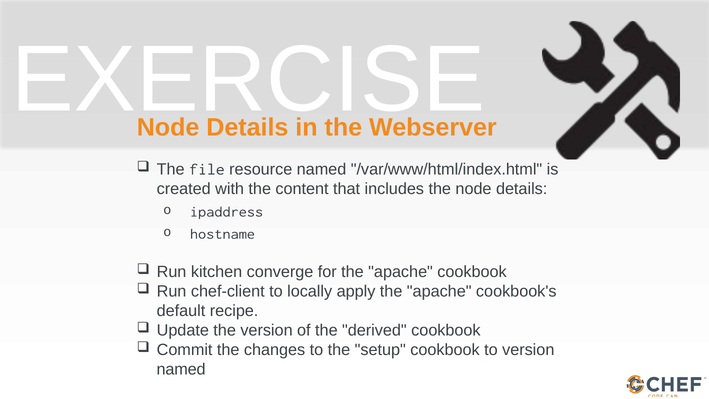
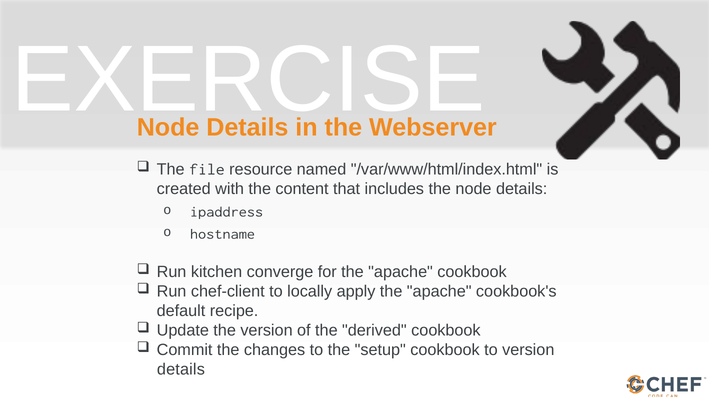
named: named -> details (181, 369)
